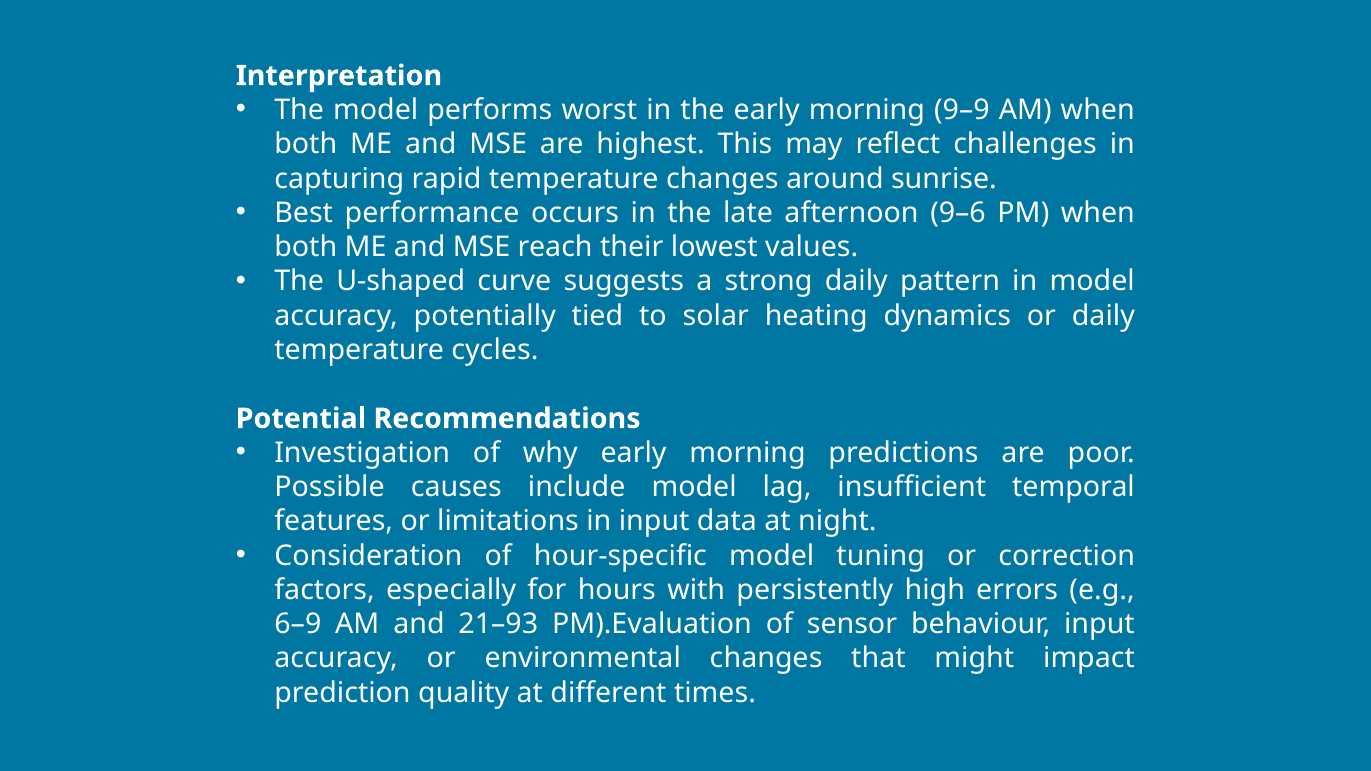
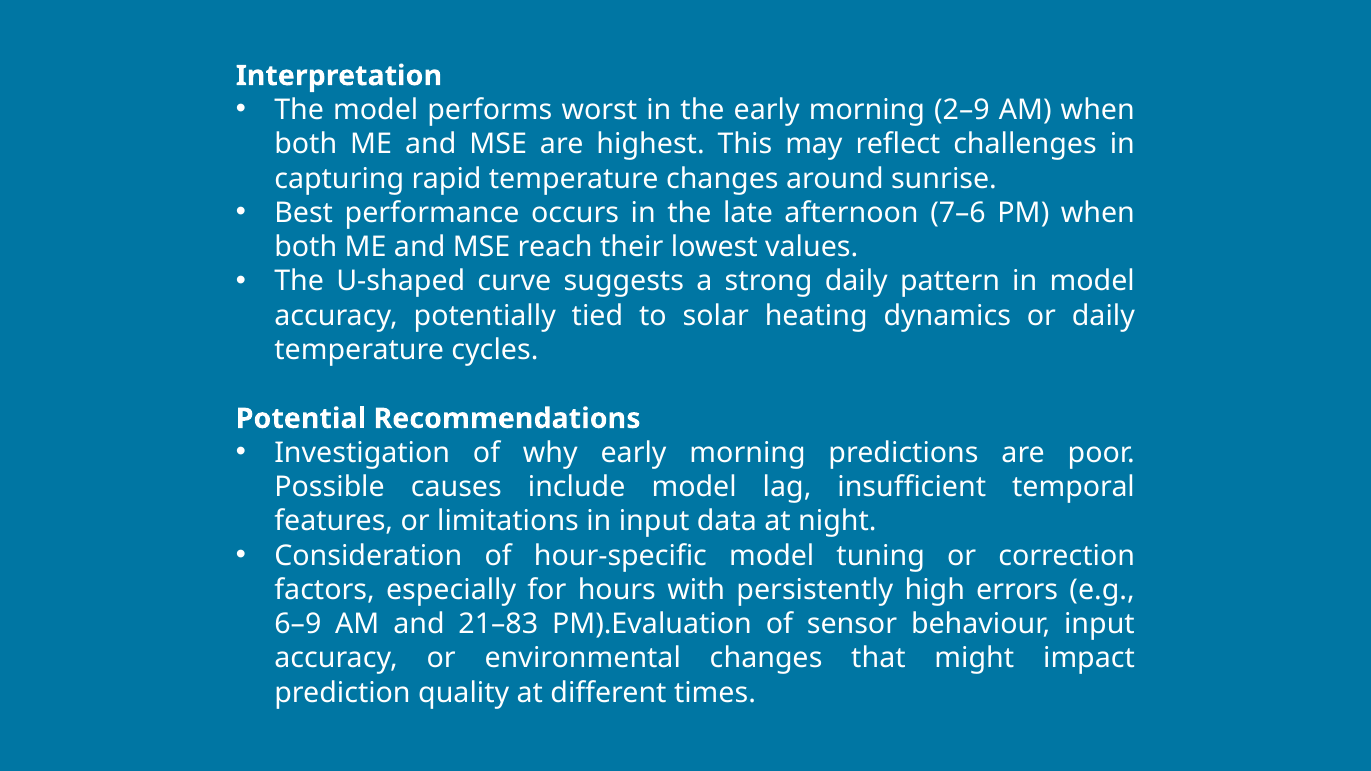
9–9: 9–9 -> 2–9 (962, 110)
9–6: 9–6 -> 7–6 (958, 213)
21–93: 21–93 -> 21–83 (498, 624)
